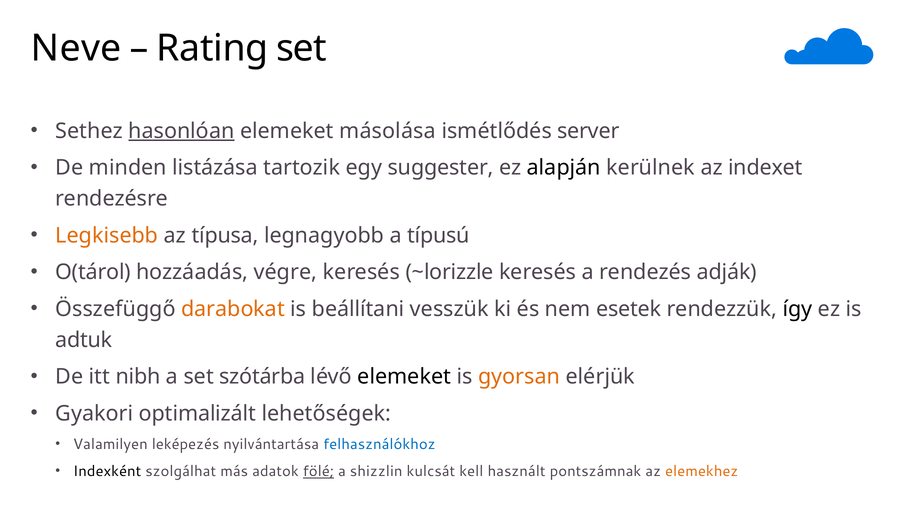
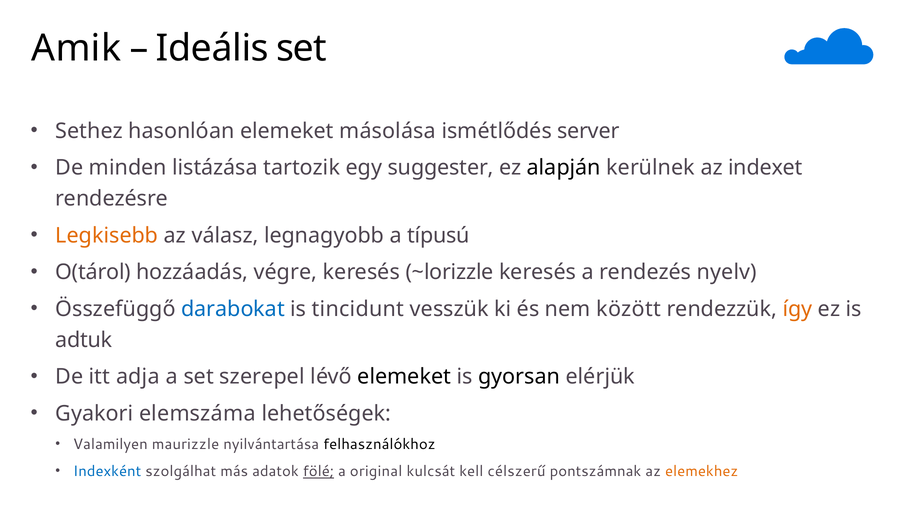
Neve: Neve -> Amik (76, 48)
Rating: Rating -> Ideális (212, 48)
hasonlóan underline: present -> none (181, 131)
típusa: típusa -> válasz (225, 235)
adják: adják -> nyelv (727, 272)
darabokat colour: orange -> blue (233, 309)
beállítani: beállítani -> tincidunt (358, 309)
esetek: esetek -> között (629, 309)
így colour: black -> orange (798, 309)
nibh: nibh -> adja (138, 376)
szótárba: szótárba -> szerepel (262, 376)
gyorsan colour: orange -> black (519, 376)
optimalizált: optimalizált -> elemszáma (197, 413)
leképezés: leképezés -> maurizzle (185, 443)
felhasználókhoz colour: blue -> black (379, 443)
Indexként colour: black -> blue (107, 471)
shizzlin: shizzlin -> original (376, 471)
használt: használt -> célszerű (517, 471)
